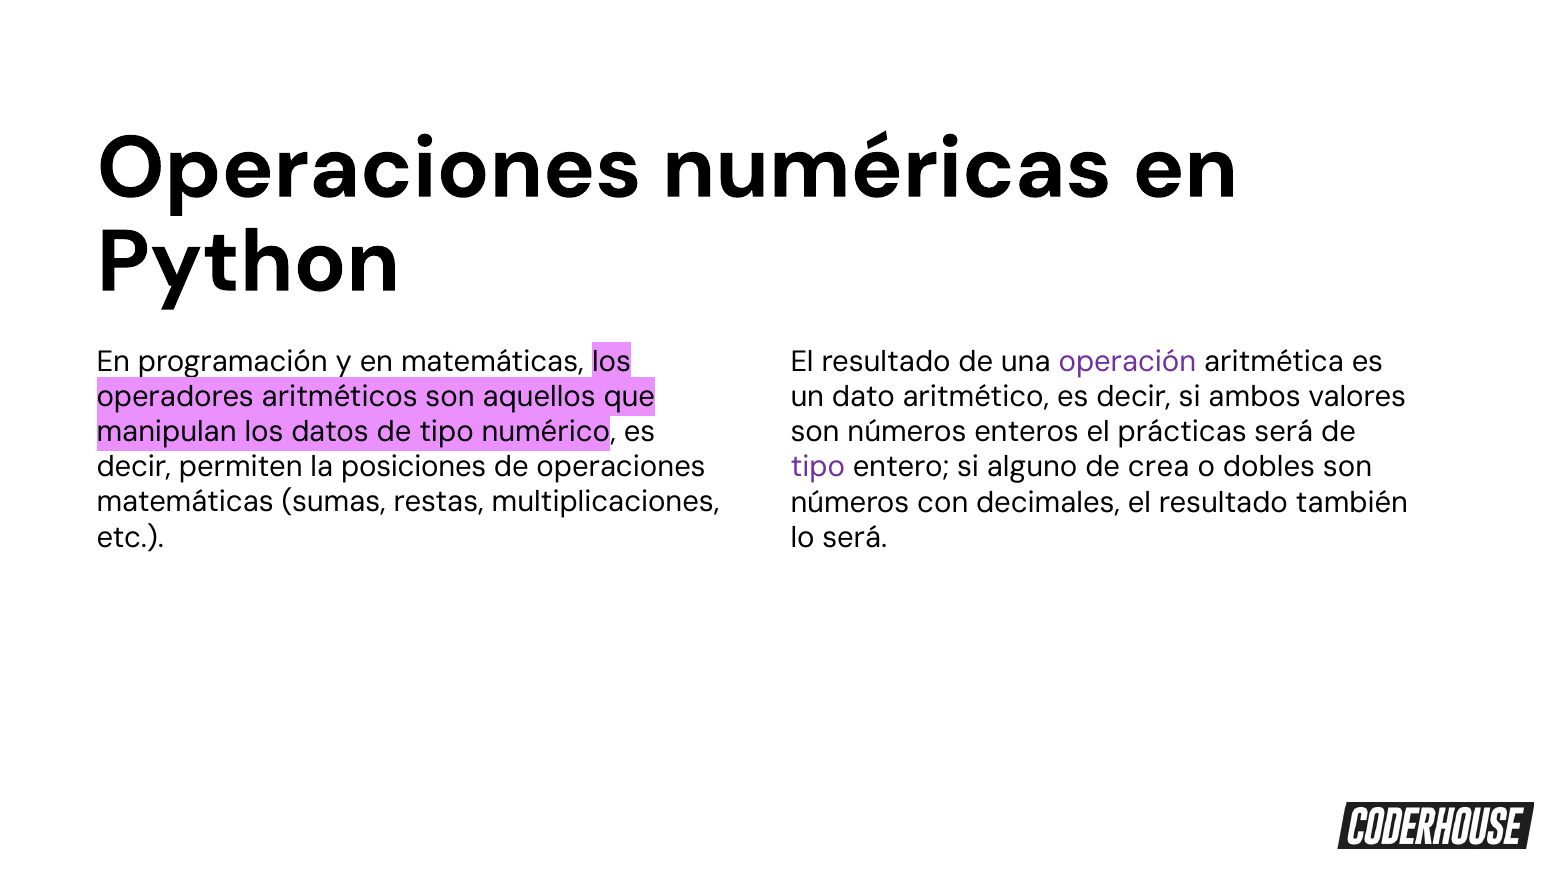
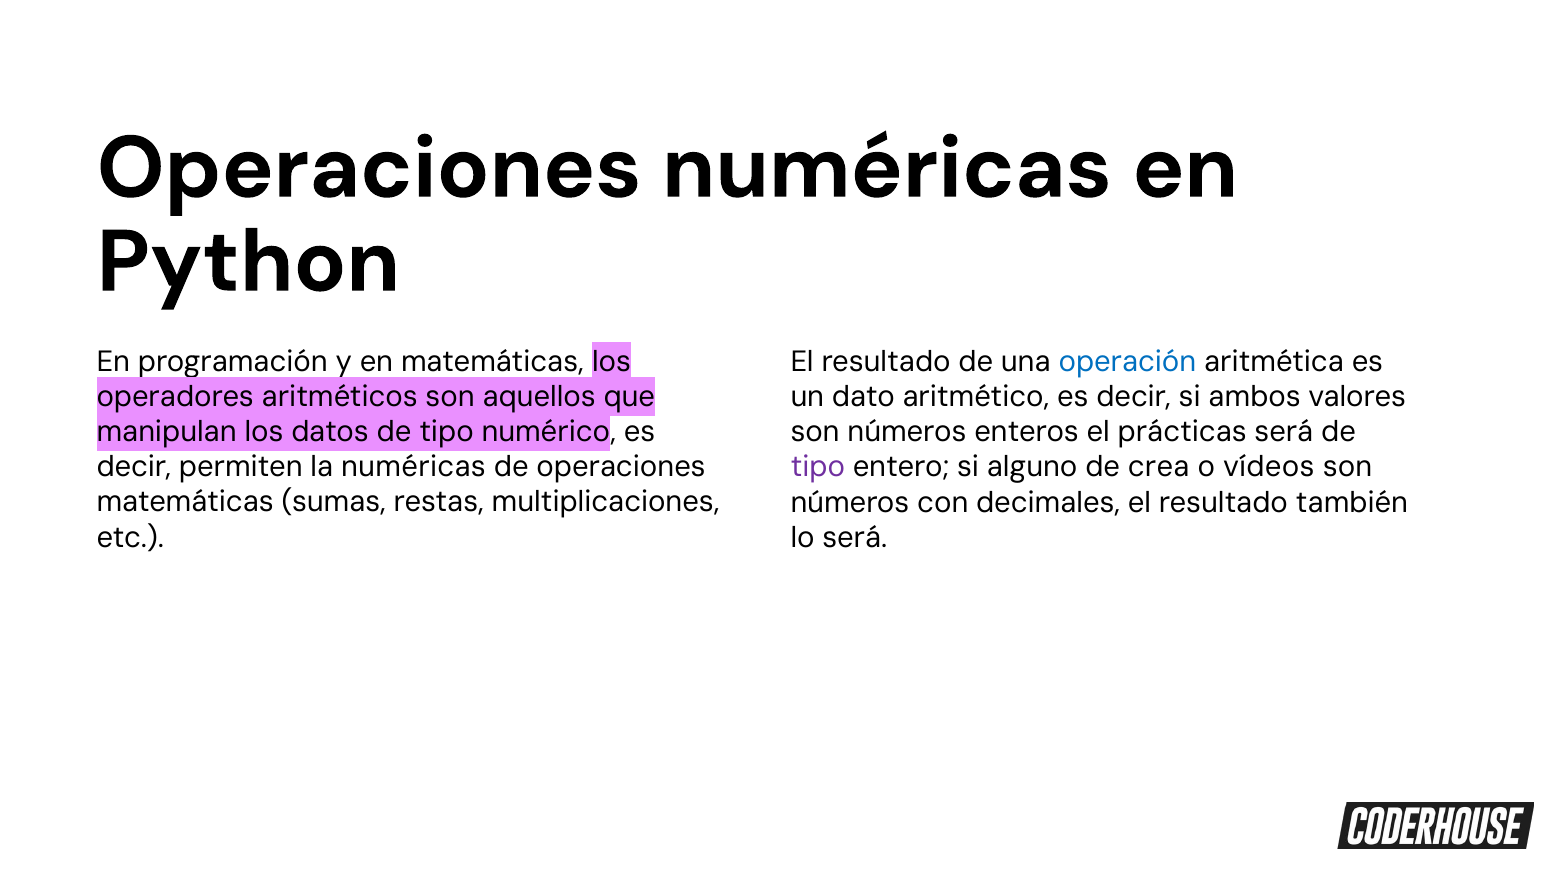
operación colour: purple -> blue (1127, 362)
la posiciones: posiciones -> numéricas (413, 467)
dobles: dobles -> vídeos (1269, 467)
